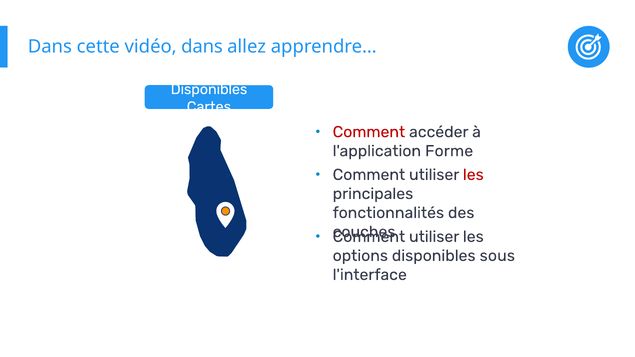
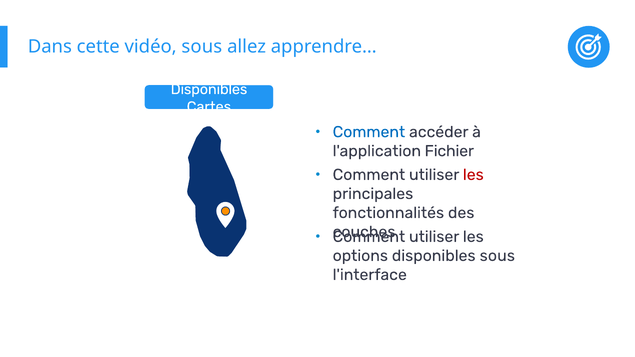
vidéo dans: dans -> sous (202, 47)
Comment colour: red -> blue (369, 132)
Forme: Forme -> Fichier (449, 151)
